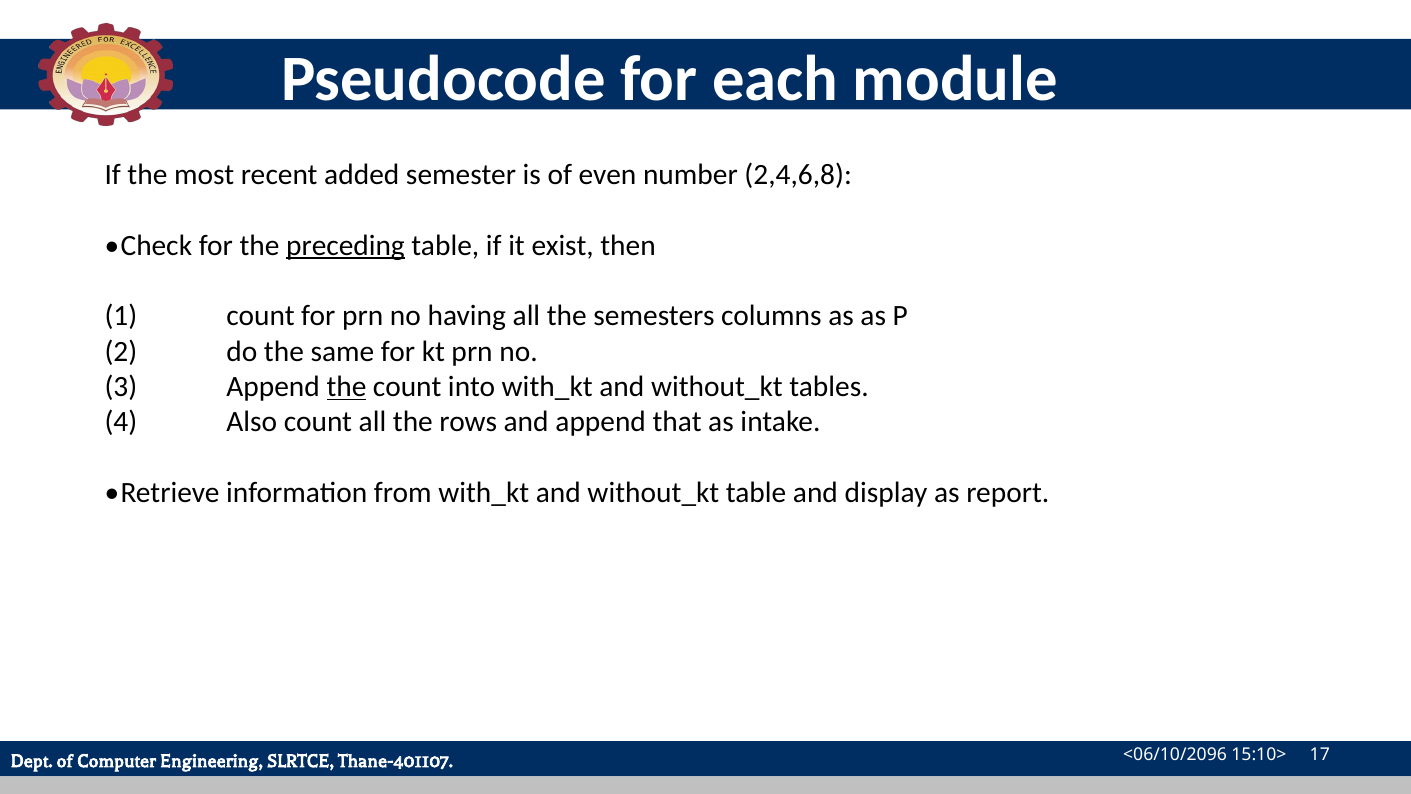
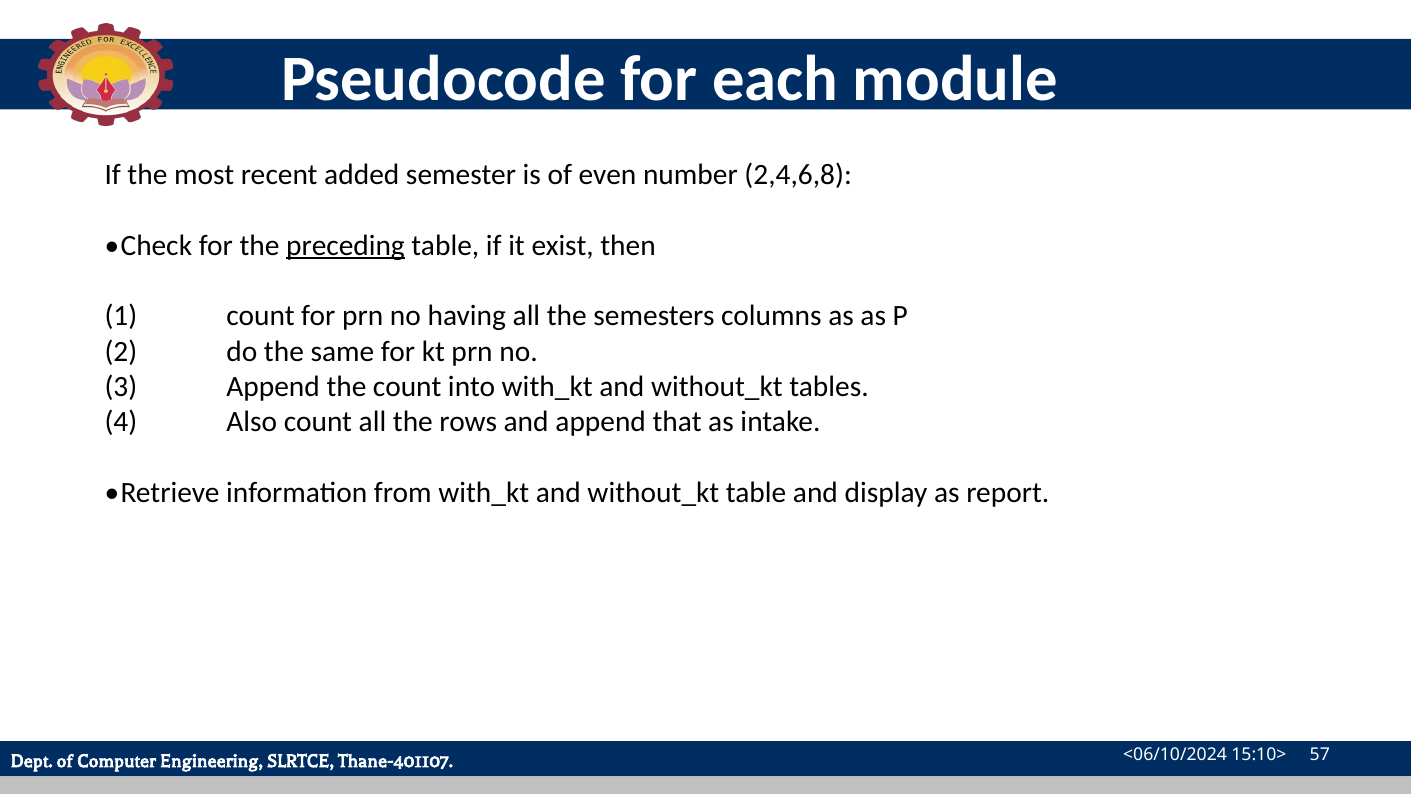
the underline: present -> none (346, 387)
<06/10/2096: <06/10/2096 -> <06/10/2024 (1175, 755)
17: 17 -> 57 (1320, 755)
